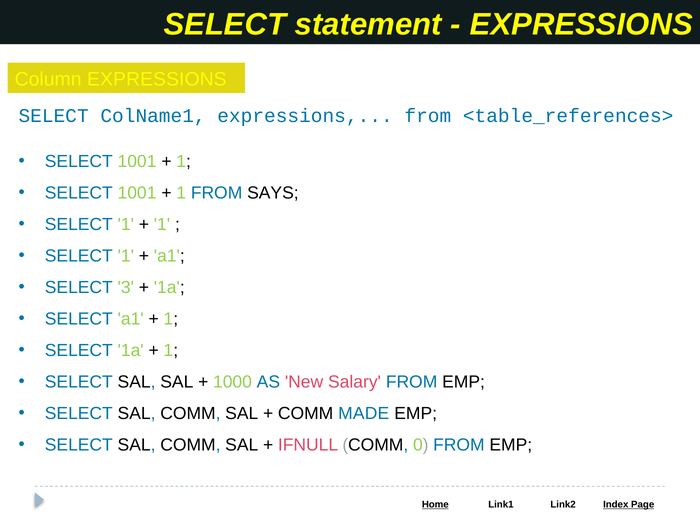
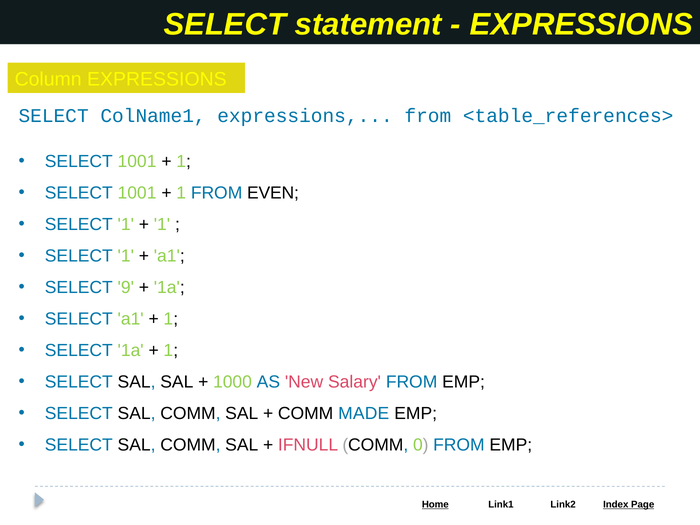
SAYS: SAYS -> EVEN (273, 193)
3: 3 -> 9 (126, 287)
